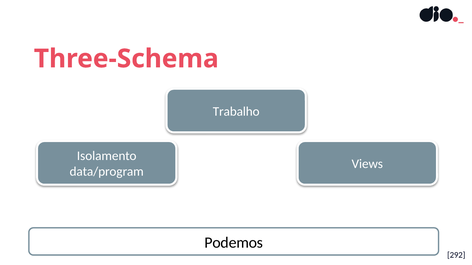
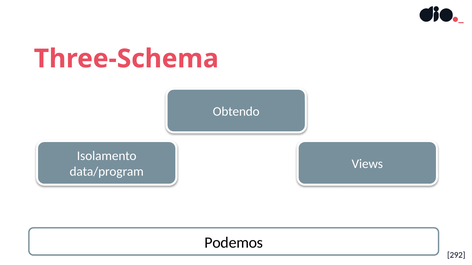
Trabalho: Trabalho -> Obtendo (236, 112)
